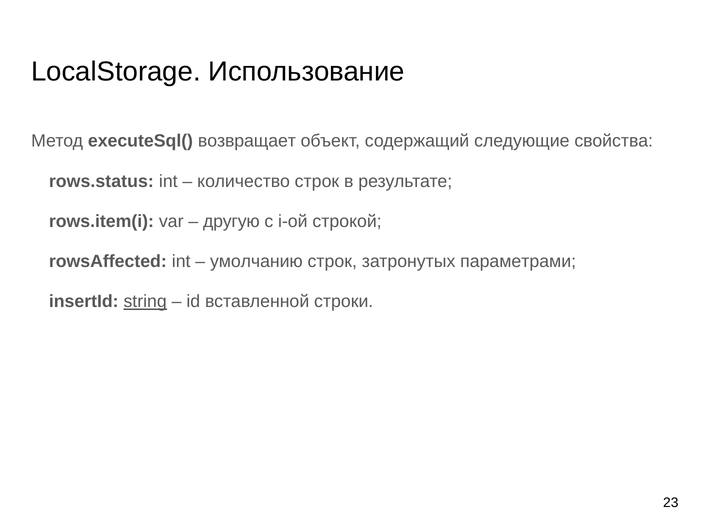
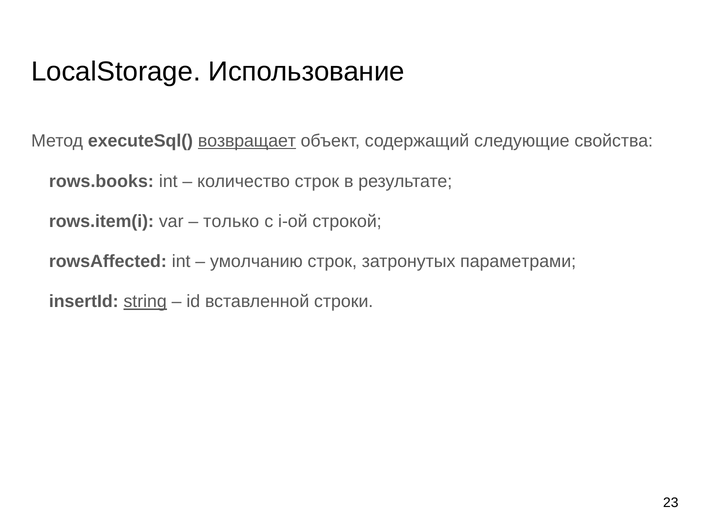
возвращает underline: none -> present (247, 141)
rows.status: rows.status -> rows.books (101, 181)
другую: другую -> только (231, 221)
